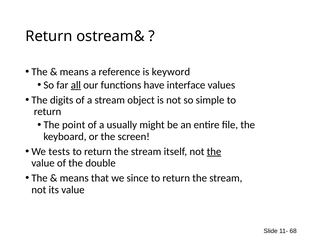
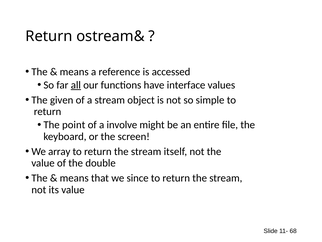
keyword: keyword -> accessed (171, 72)
digits: digits -> given (62, 100)
usually: usually -> involve (122, 125)
tests: tests -> array (59, 151)
the underline: present -> none (214, 151)
